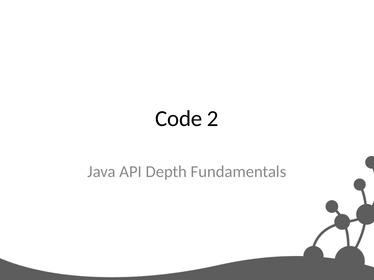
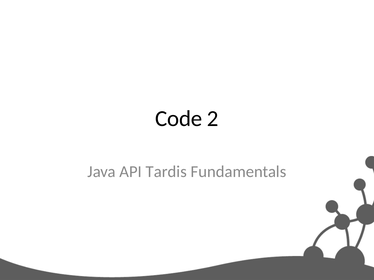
Depth: Depth -> Tardis (166, 172)
